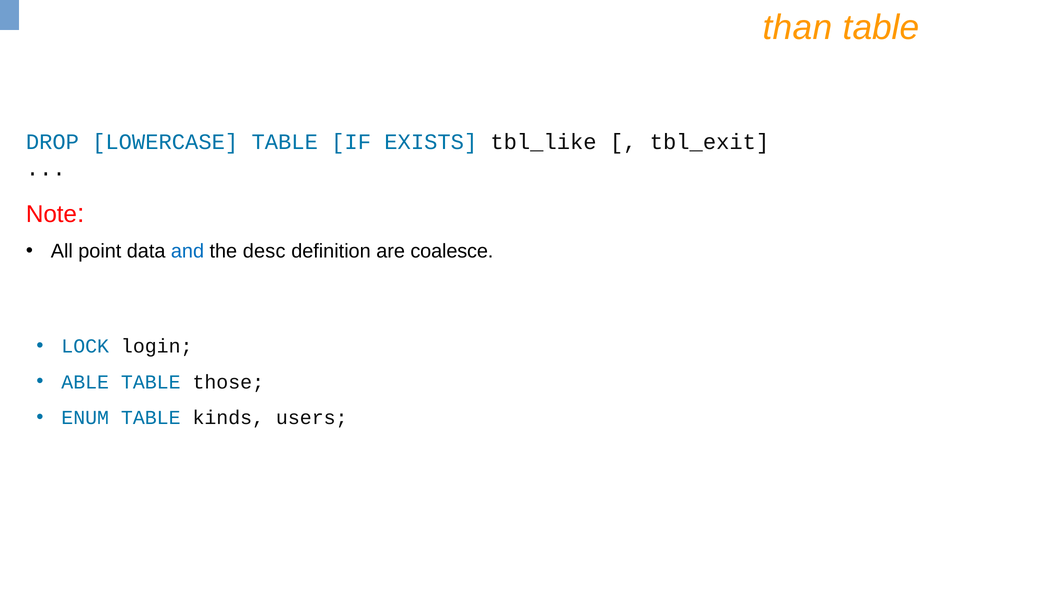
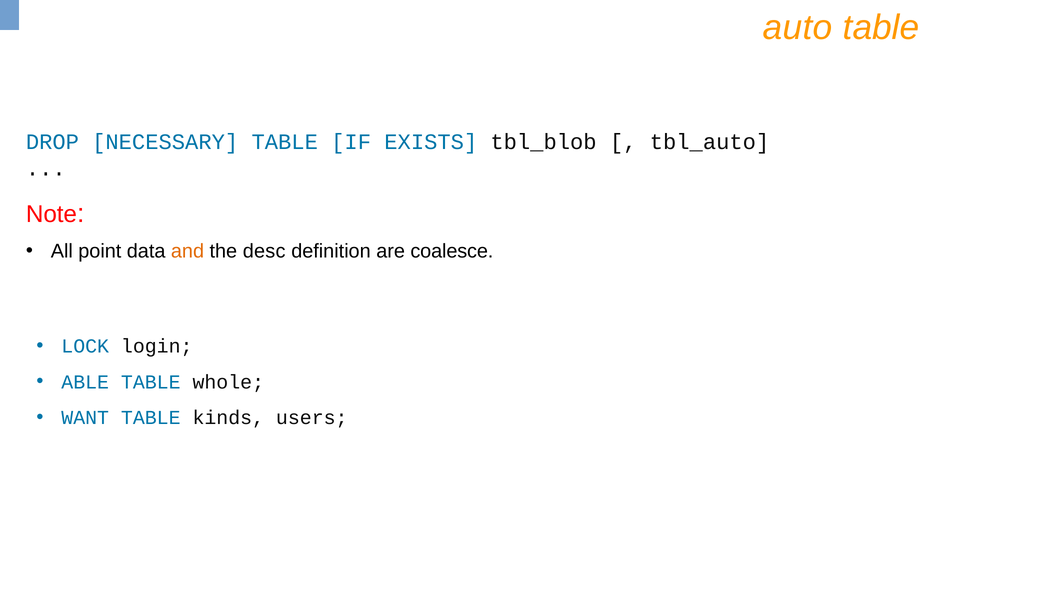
than: than -> auto (798, 28)
LOWERCASE: LOWERCASE -> NECESSARY (165, 142)
tbl_like: tbl_like -> tbl_blob (544, 142)
tbl_exit: tbl_exit -> tbl_auto (710, 142)
and colour: blue -> orange (188, 251)
those: those -> whole (228, 382)
ENUM: ENUM -> WANT (85, 418)
